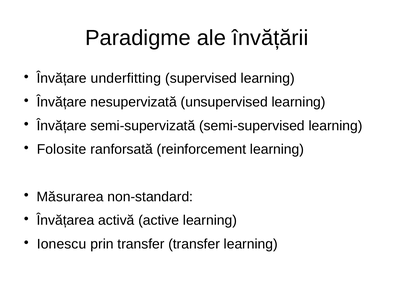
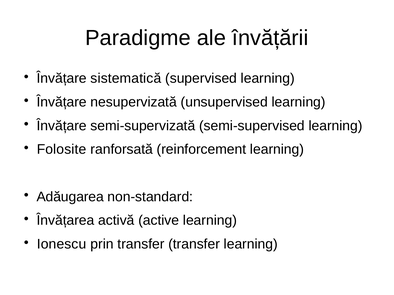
underfitting: underfitting -> sistematică (126, 78)
Măsurarea: Măsurarea -> Adăugarea (70, 197)
